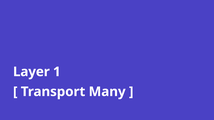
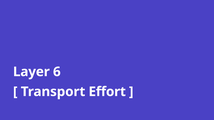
1: 1 -> 6 (57, 72)
Many: Many -> Effort (107, 92)
